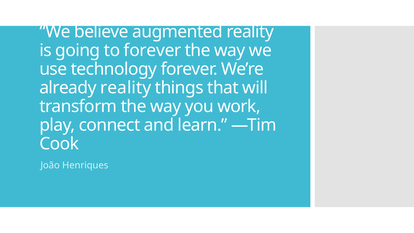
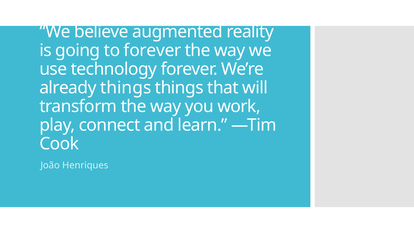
already reality: reality -> things (126, 88)
